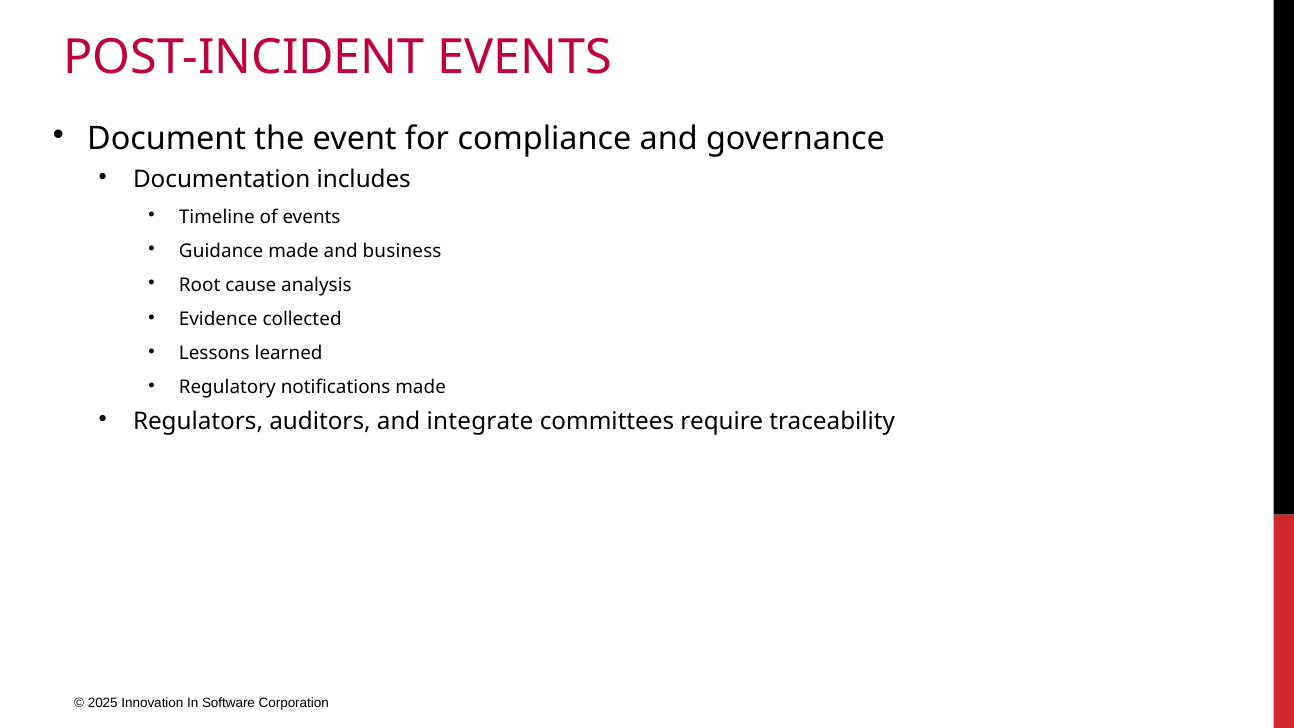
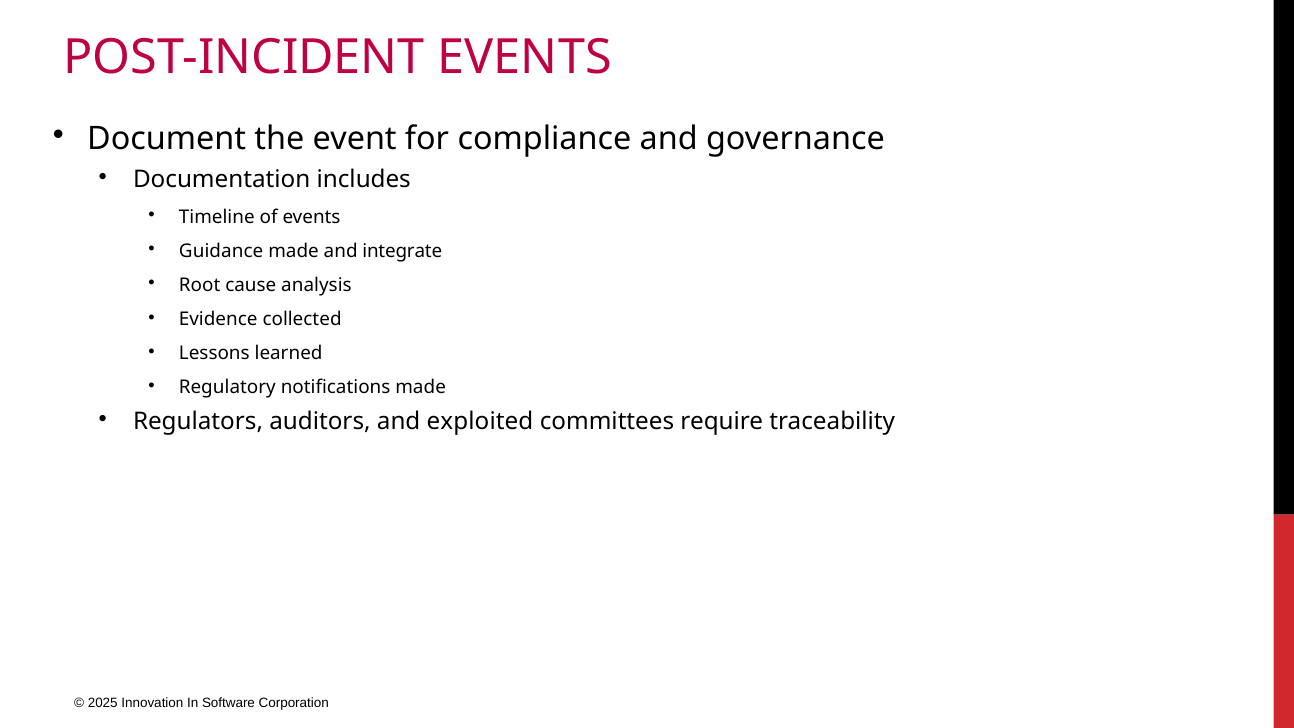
business: business -> integrate (402, 251)
integrate: integrate -> exploited (480, 422)
